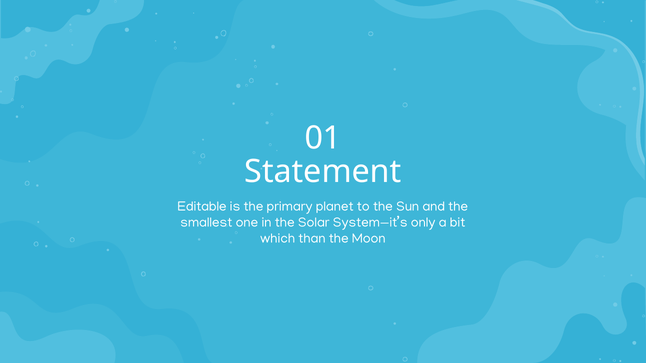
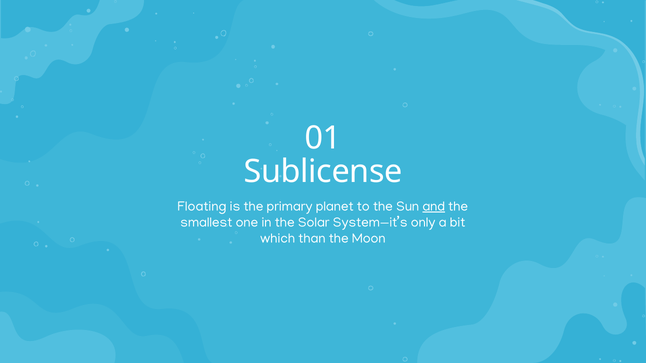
Statement: Statement -> Sublicense (323, 172)
Editable: Editable -> Floating (202, 206)
and underline: none -> present (434, 206)
